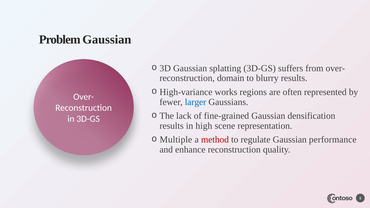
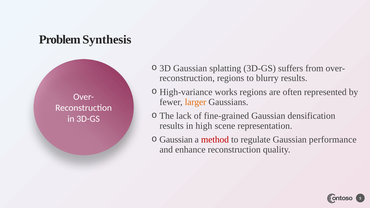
Problem Gaussian: Gaussian -> Synthesis (107, 40)
reconstruction domain: domain -> regions (231, 78)
larger colour: blue -> orange (196, 102)
Multiple: Multiple -> Gaussian (176, 140)
